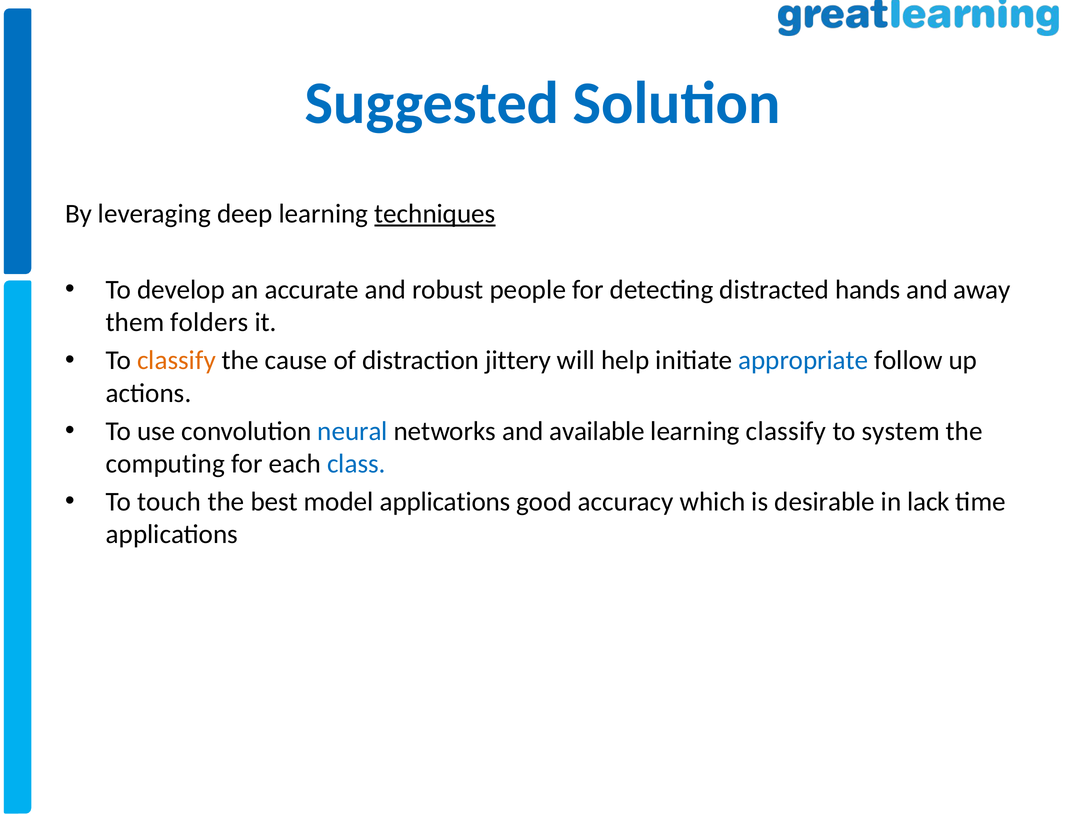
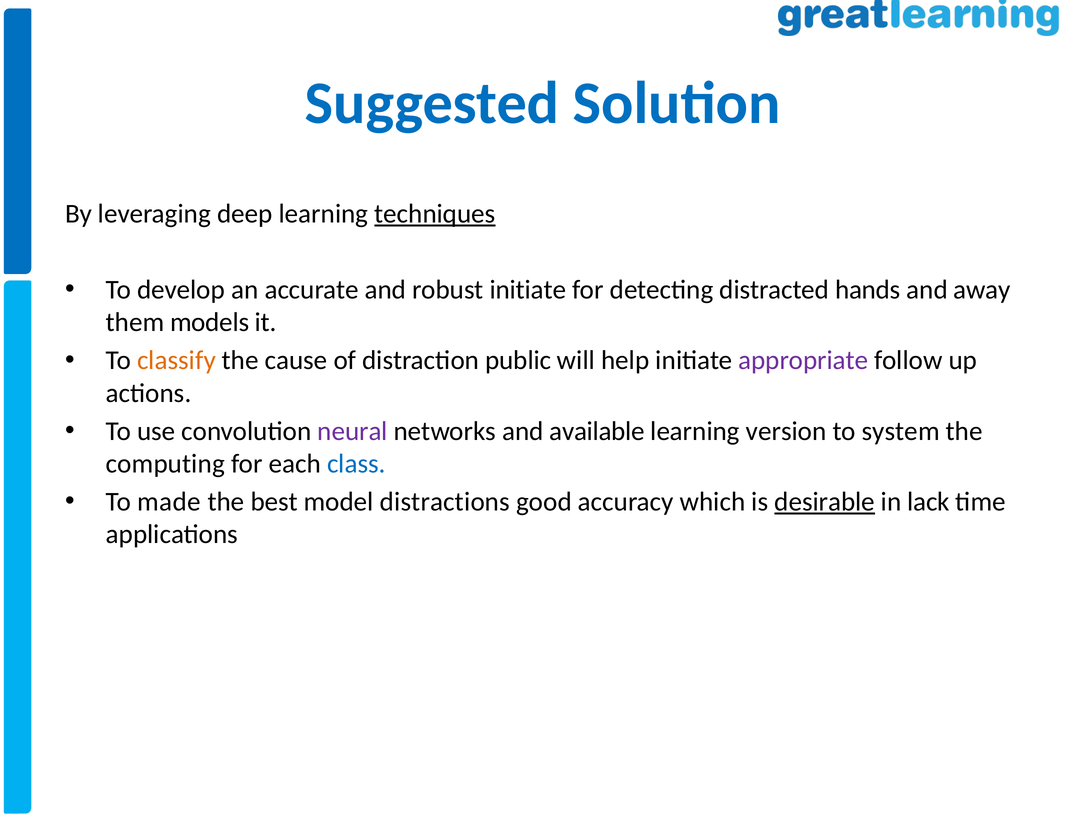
robust people: people -> initiate (528, 290)
folders: folders -> models (210, 322)
jittery: jittery -> public (518, 360)
appropriate colour: blue -> purple (803, 360)
neural colour: blue -> purple (353, 431)
learning classify: classify -> version (786, 431)
touch: touch -> made (169, 501)
model applications: applications -> distractions (445, 501)
desirable underline: none -> present (825, 501)
